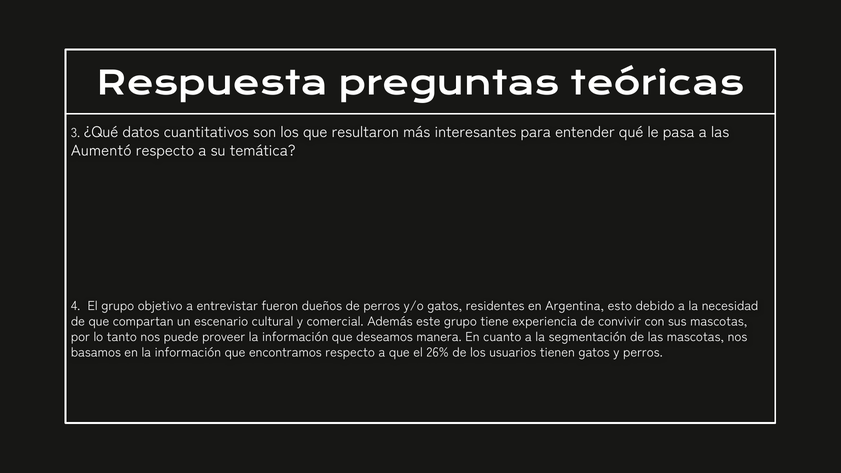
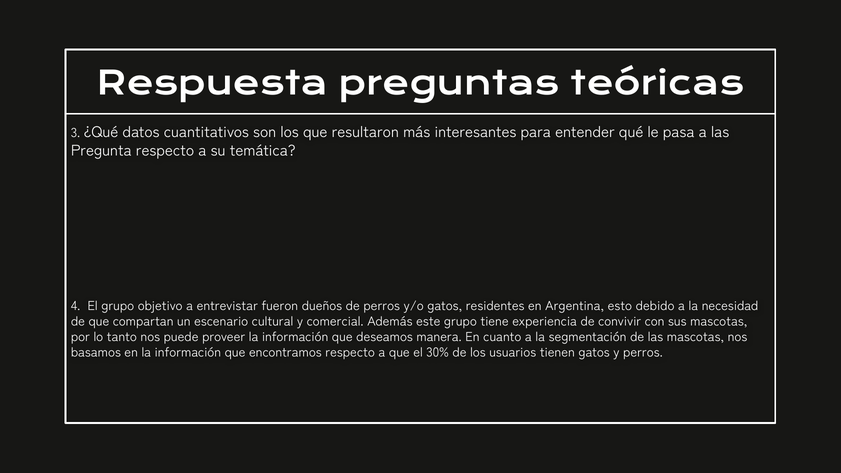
Aumentó: Aumentó -> Pregunta (101, 151)
26%: 26% -> 30% (438, 352)
